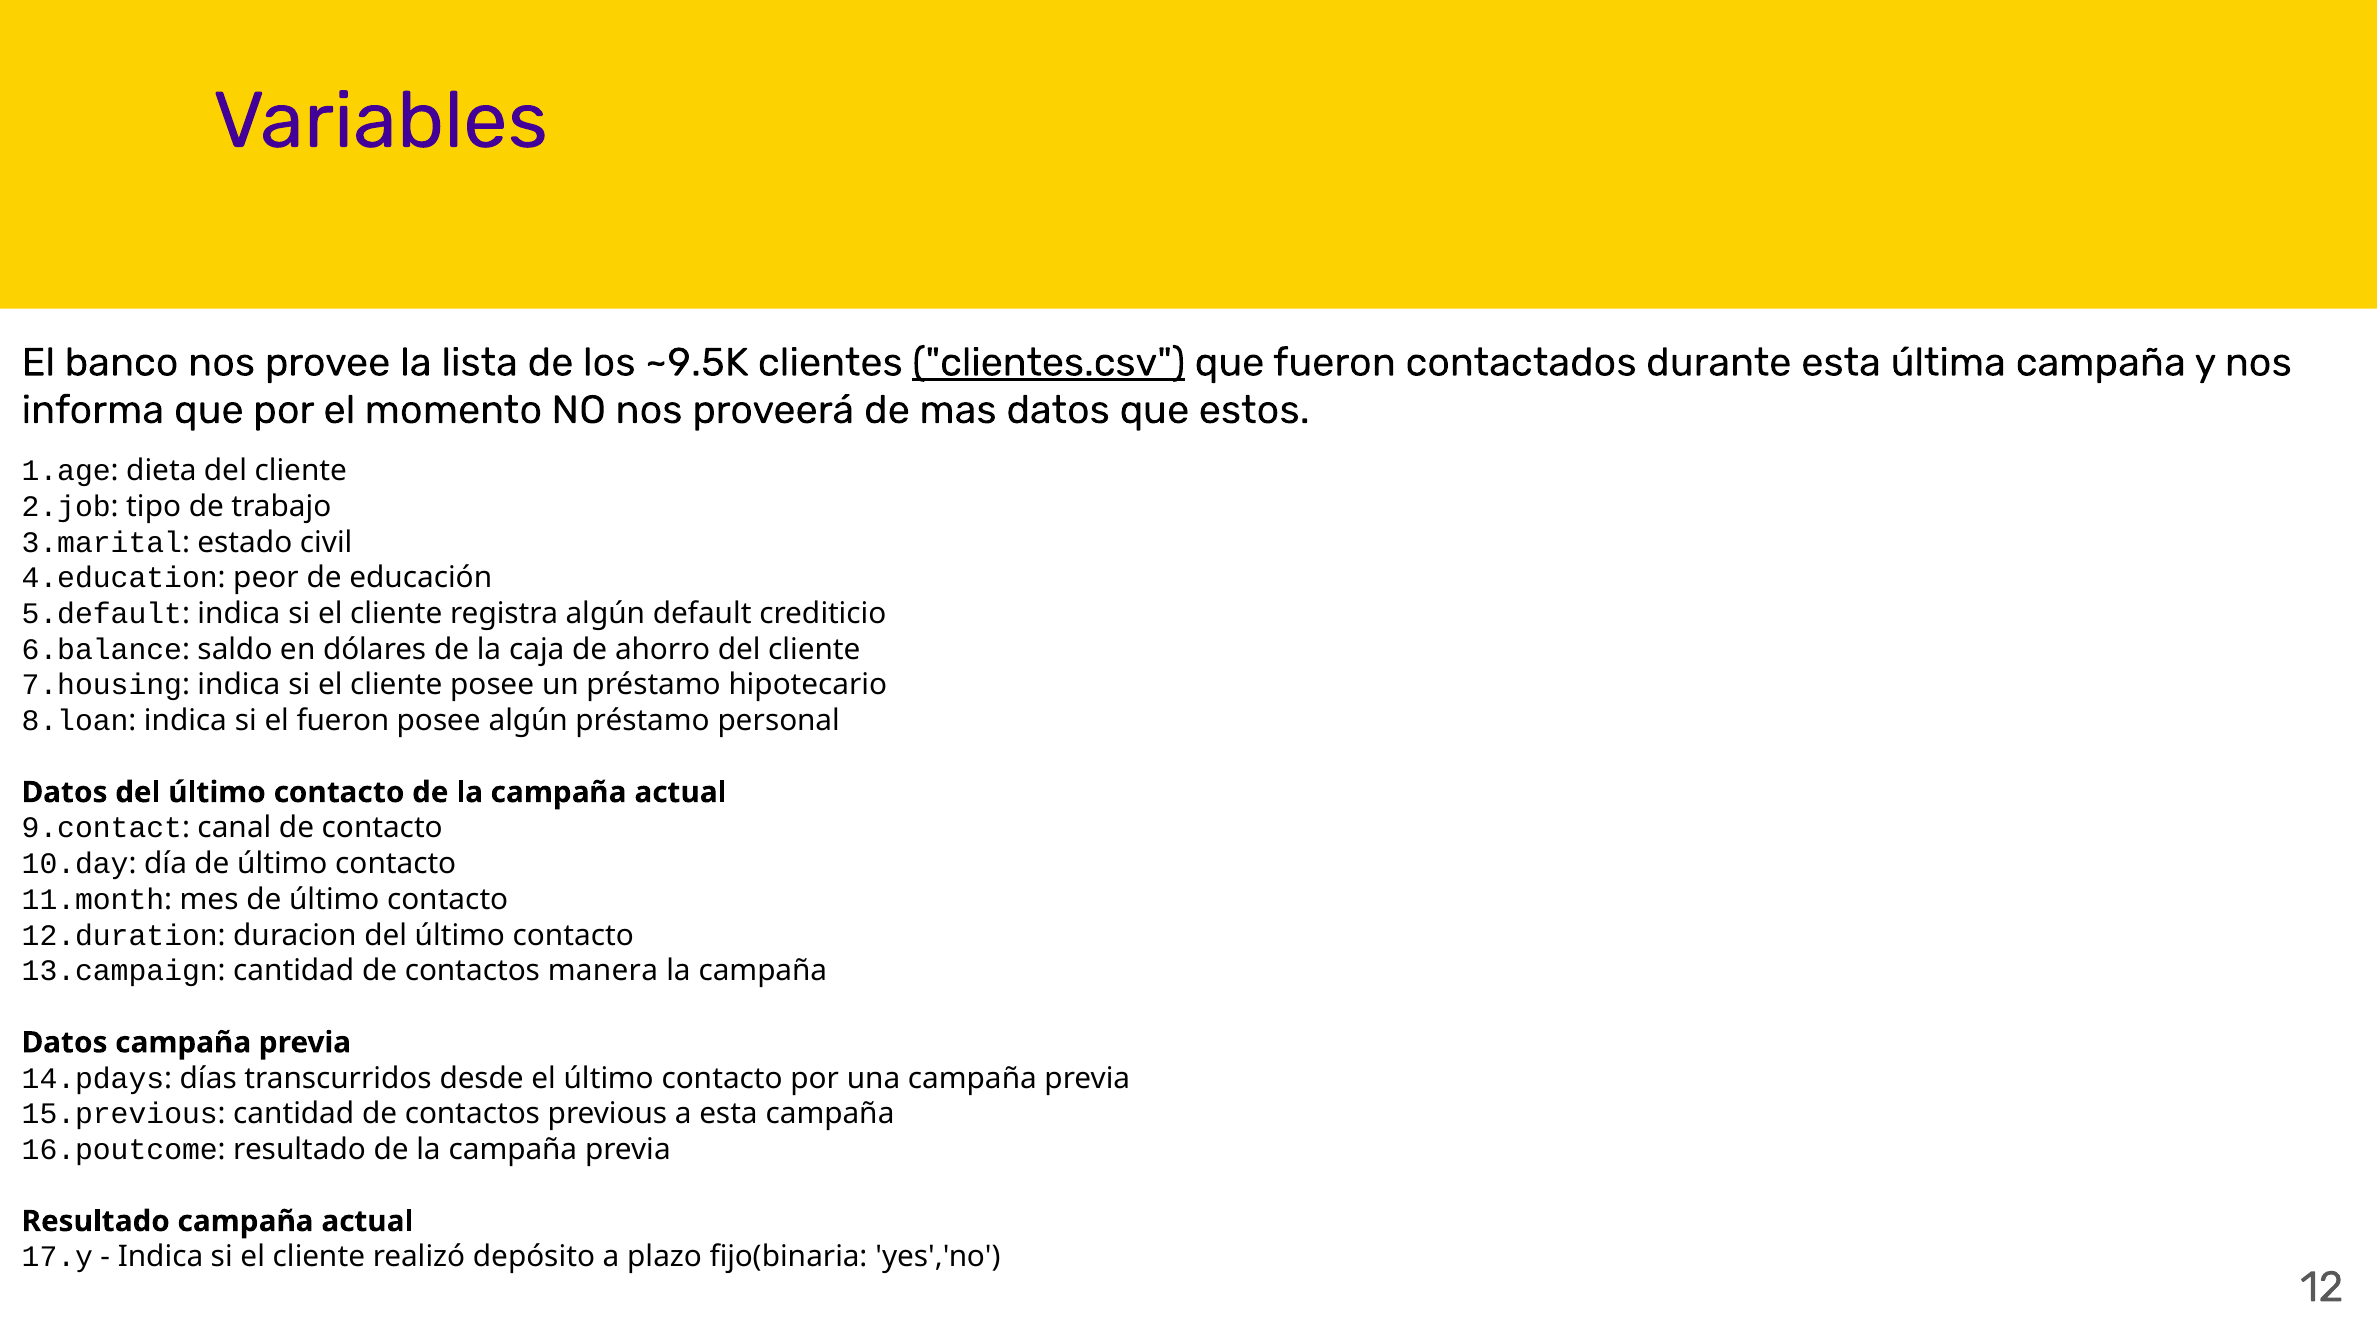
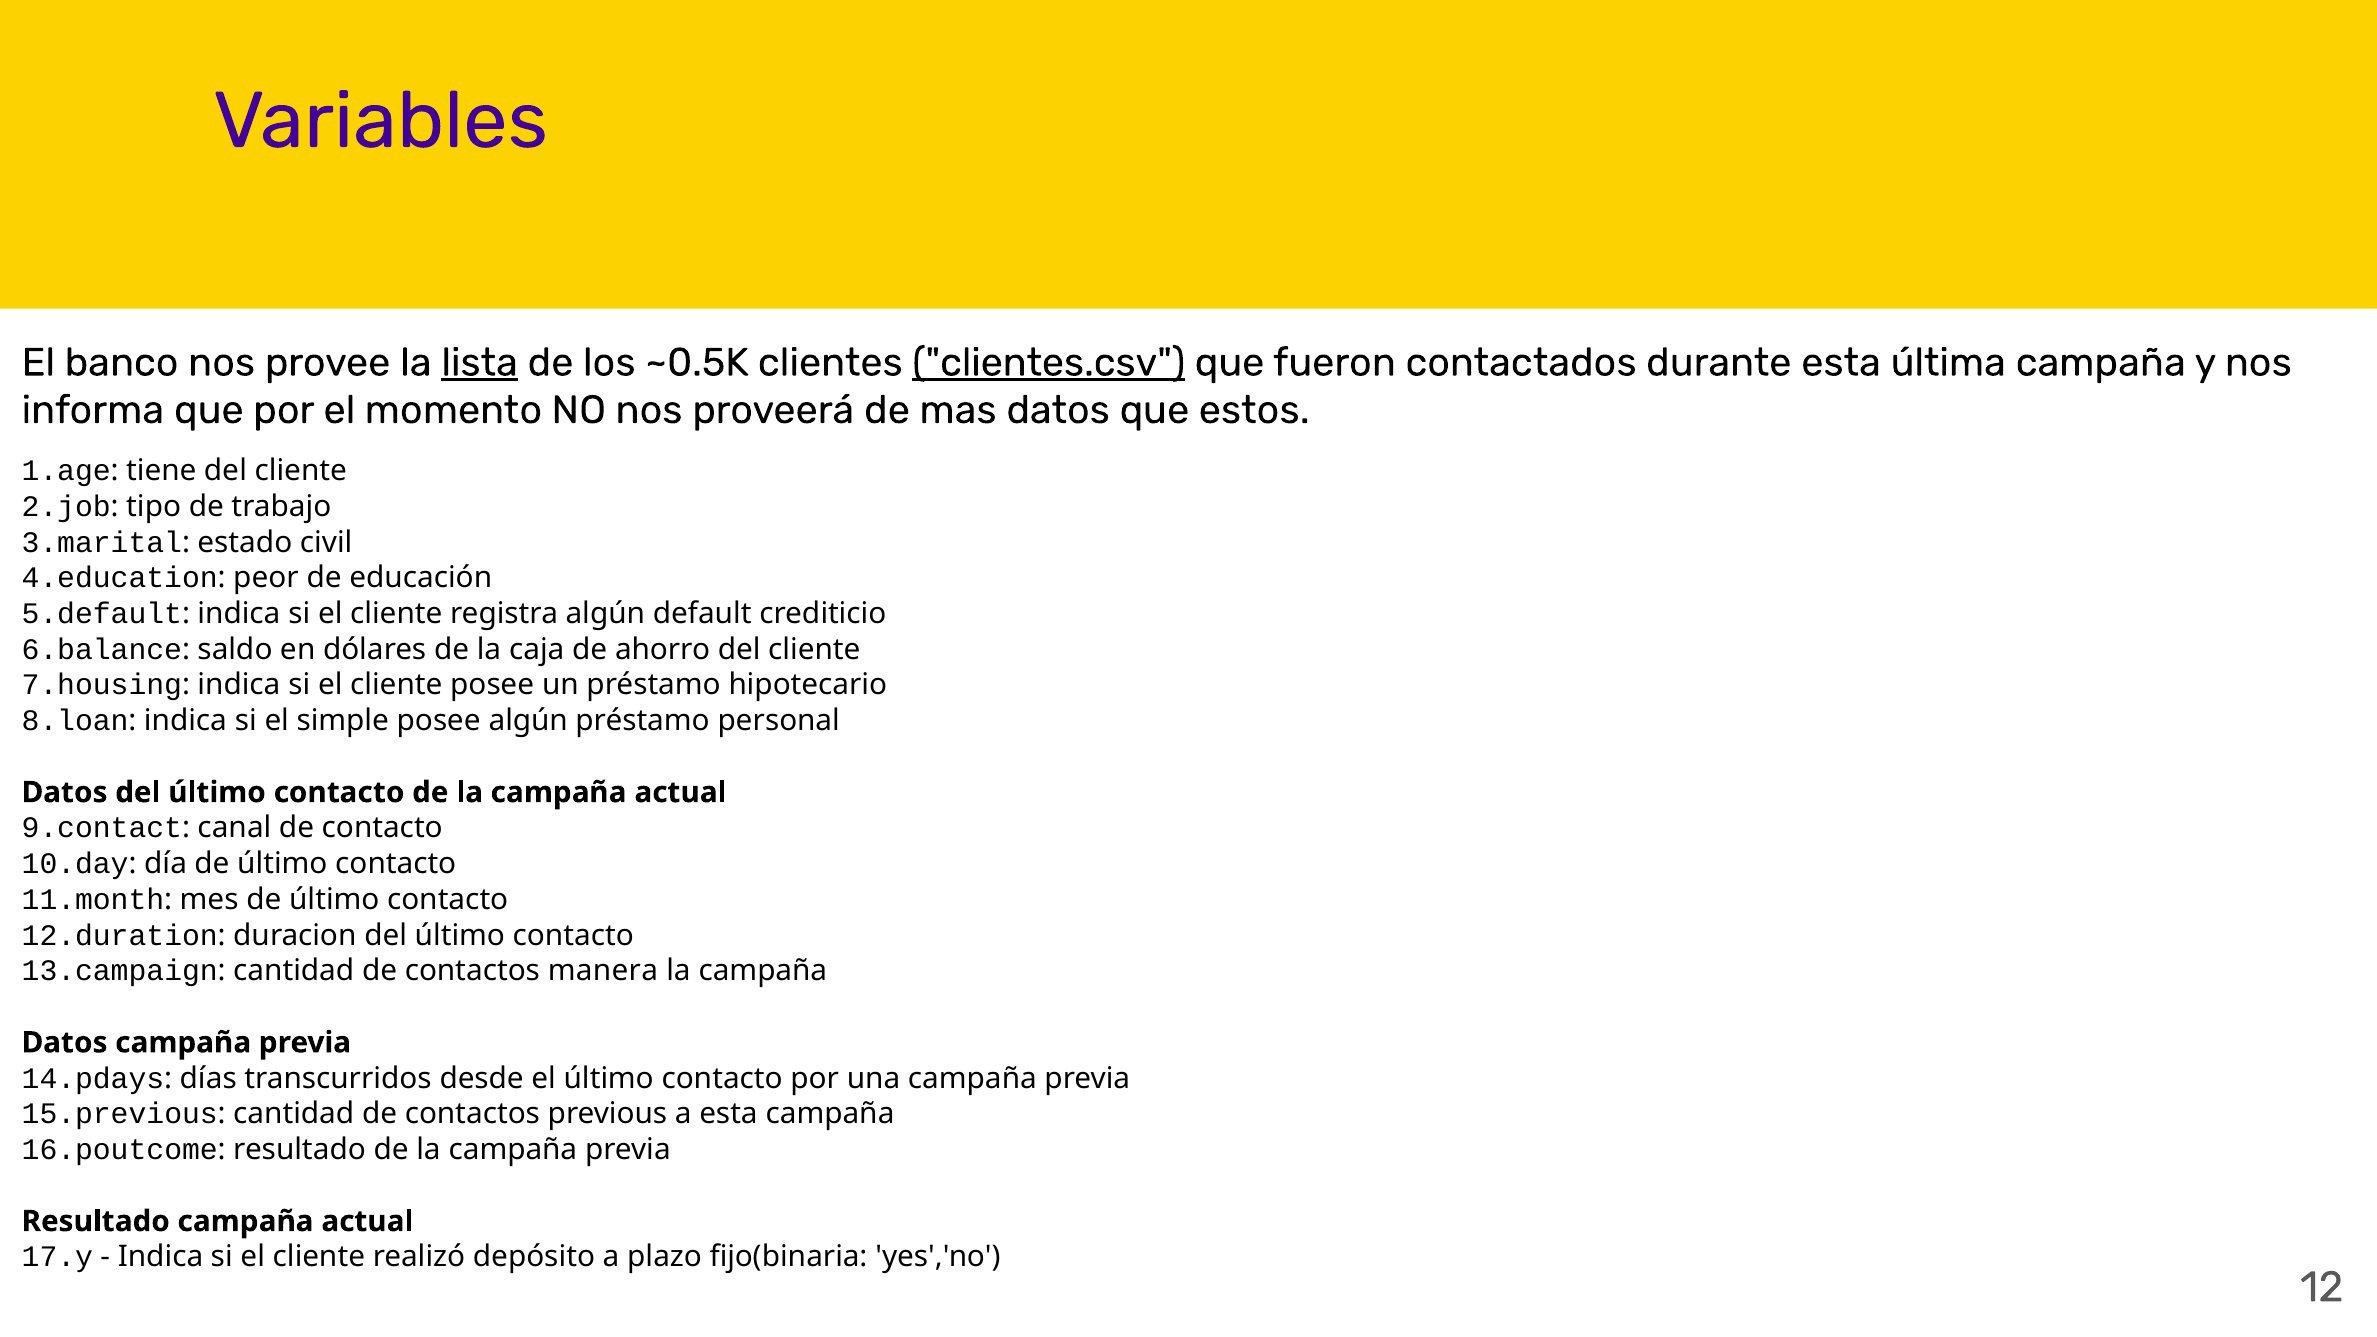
lista underline: none -> present (480, 362)
~9.5K: ~9.5K -> ~0.5K (697, 362)
dieta: dieta -> tiene (161, 471)
el fueron: fueron -> simple (343, 721)
